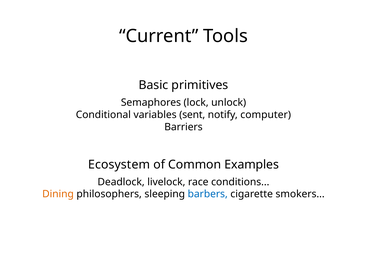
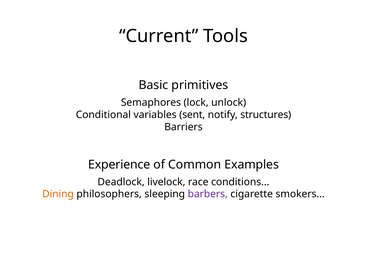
computer: computer -> structures (266, 115)
Ecosystem: Ecosystem -> Experience (119, 165)
barbers colour: blue -> purple (208, 194)
